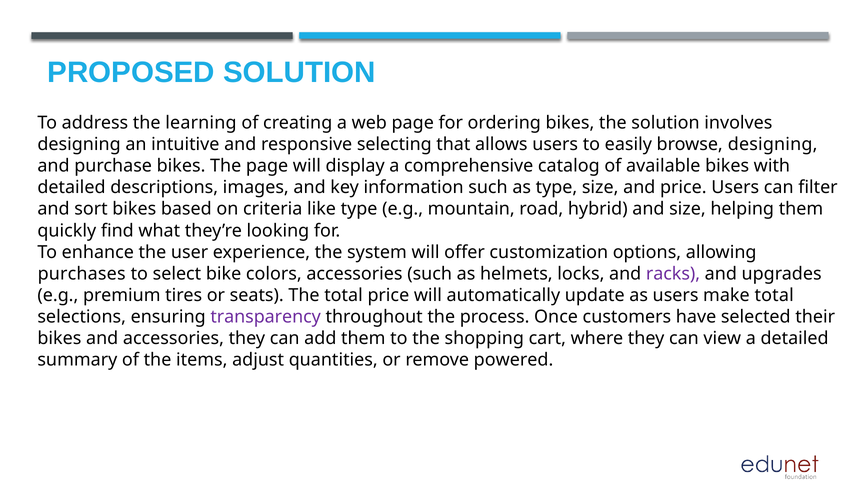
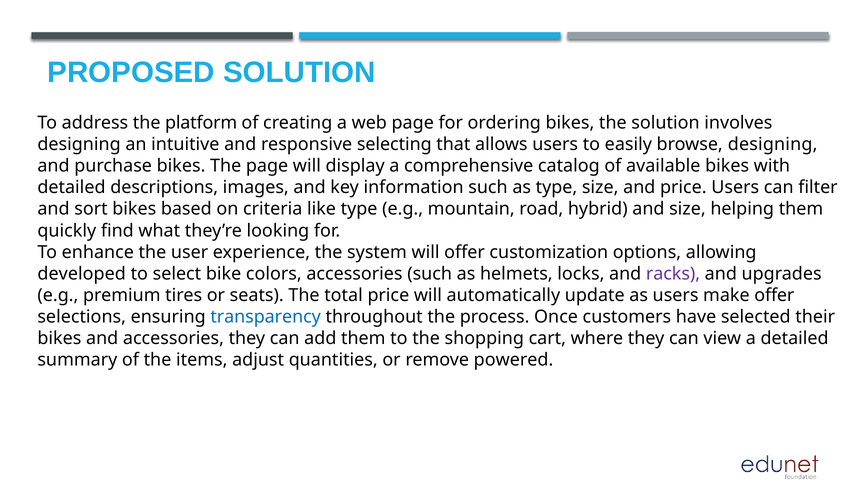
learning: learning -> platform (201, 123)
purchases: purchases -> developed (82, 273)
make total: total -> offer (774, 295)
transparency colour: purple -> blue (266, 317)
